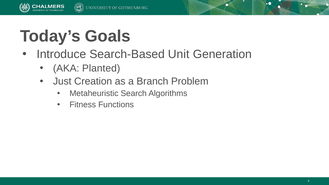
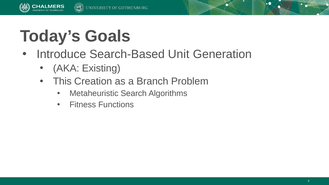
Planted: Planted -> Existing (101, 68)
Just: Just -> This (62, 81)
